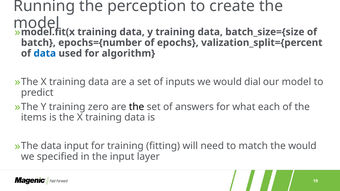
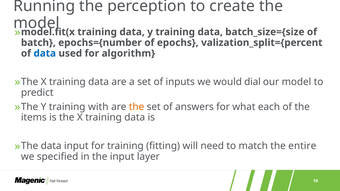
zero: zero -> with (98, 107)
the colour: black -> orange (137, 107)
the would: would -> entire (302, 146)
